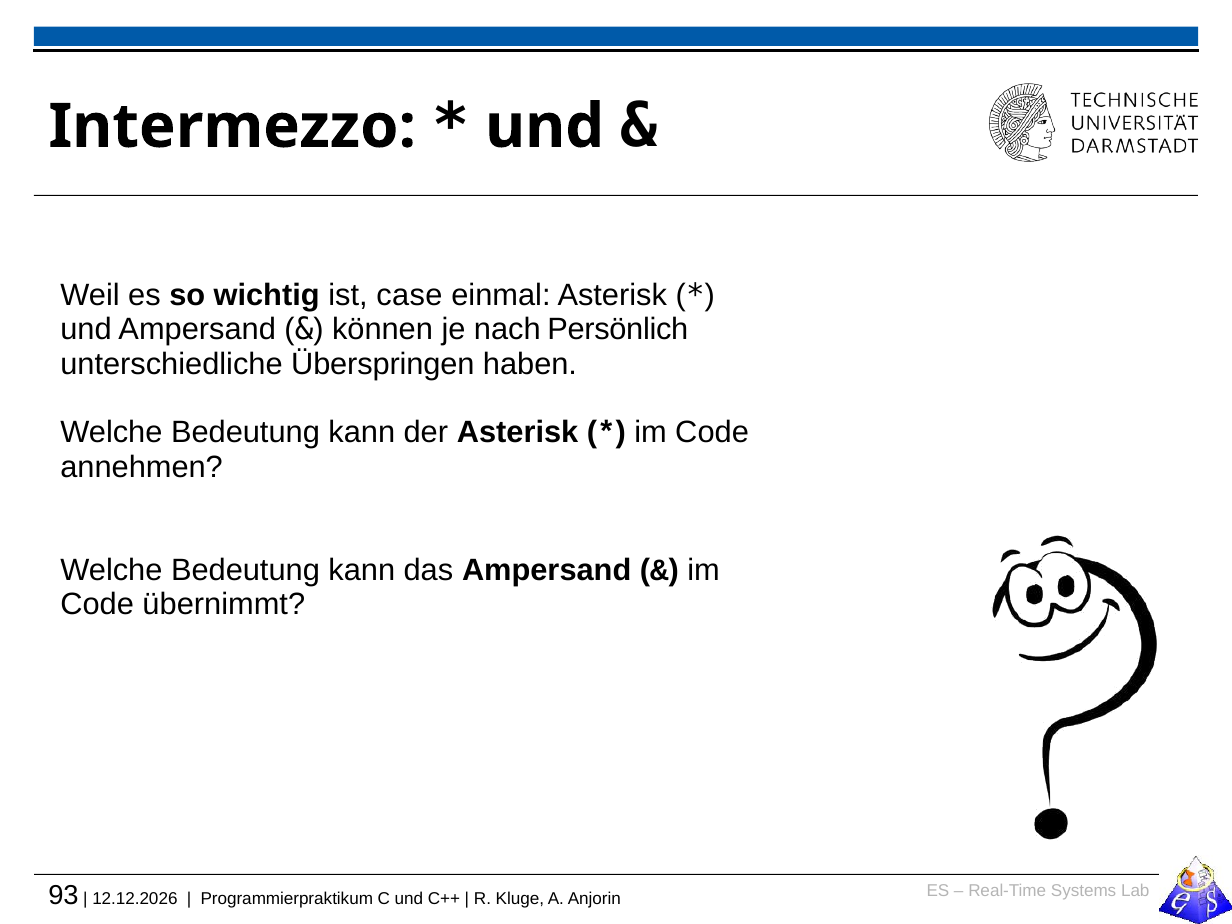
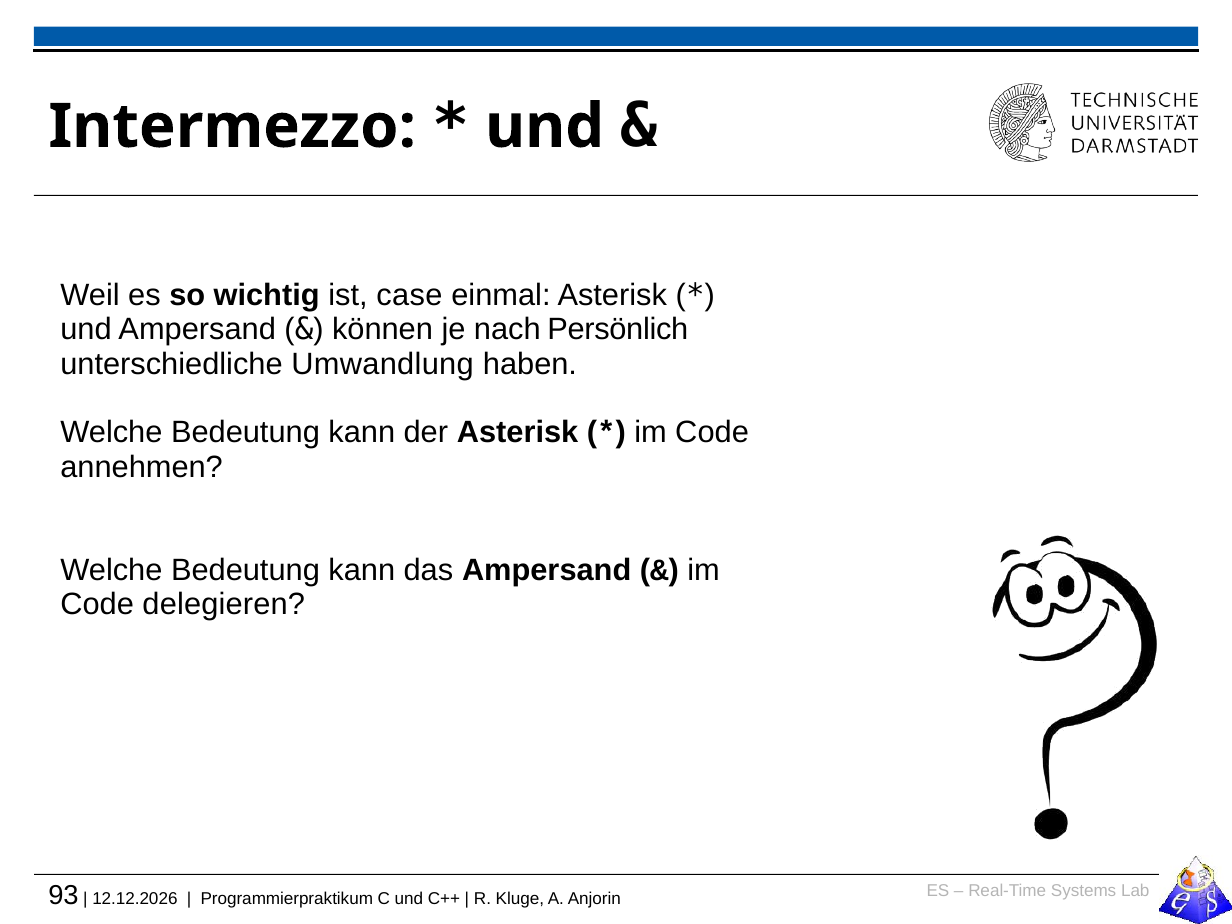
Überspringen: Überspringen -> Umwandlung (383, 364)
übernimmt: übernimmt -> delegieren (224, 605)
